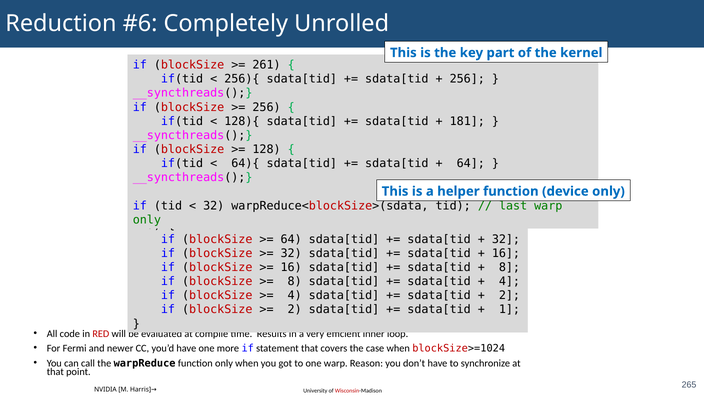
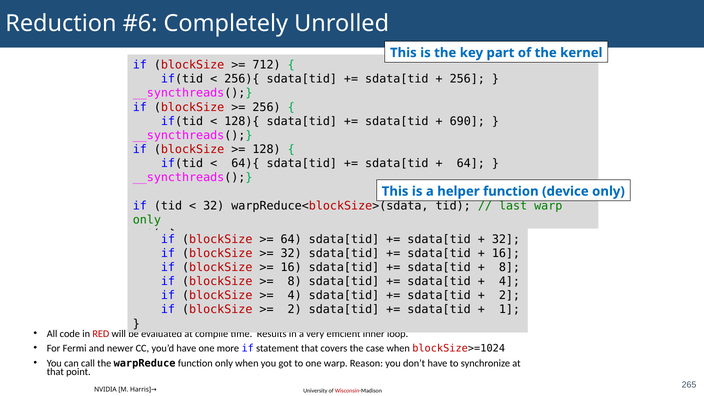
261: 261 -> 712 (267, 65)
181: 181 -> 690 (467, 121)
